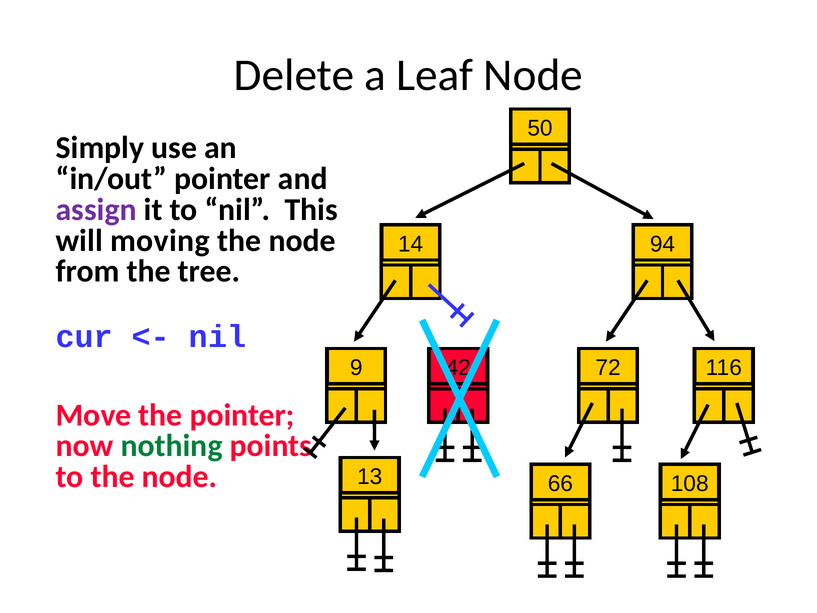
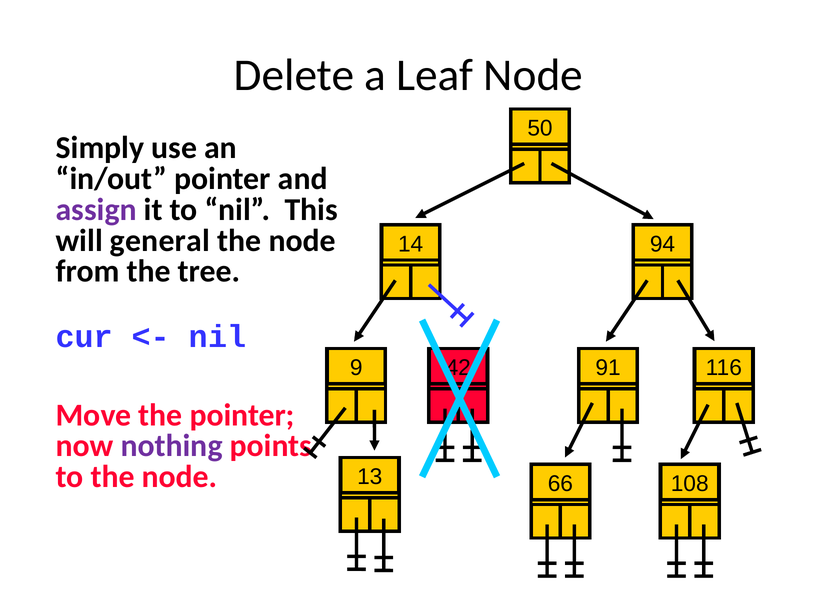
moving: moving -> general (160, 240)
72: 72 -> 91 (608, 368)
nothing colour: green -> purple (172, 446)
